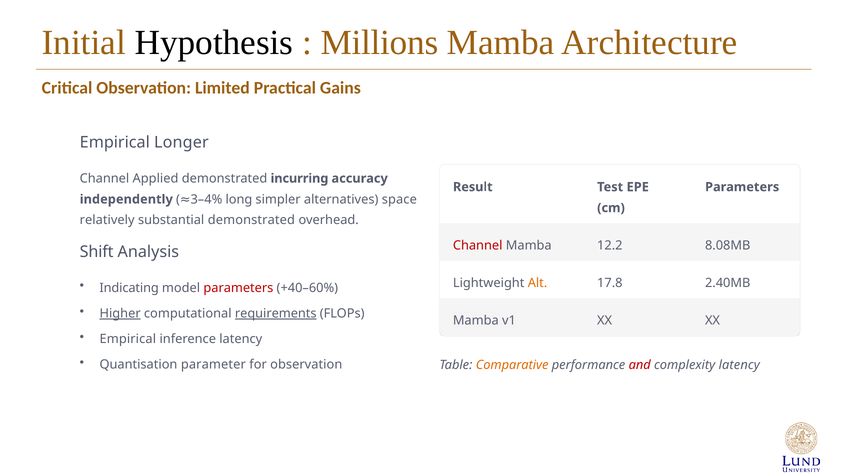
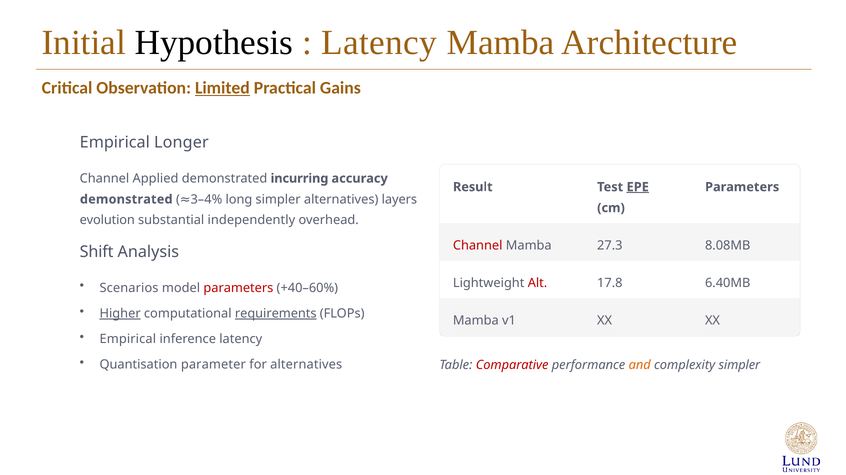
Millions: Millions -> Latency (379, 43)
Limited underline: none -> present (222, 88)
EPE underline: none -> present (638, 187)
independently: independently -> demonstrated (126, 199)
space: space -> layers (399, 199)
relatively: relatively -> evolution (107, 220)
substantial demonstrated: demonstrated -> independently (251, 220)
12.2: 12.2 -> 27.3 (610, 246)
Alt colour: orange -> red (538, 283)
2.40MB: 2.40MB -> 6.40MB (728, 283)
Indicating: Indicating -> Scenarios (129, 288)
for observation: observation -> alternatives (306, 365)
Comparative colour: orange -> red (512, 365)
and colour: red -> orange (640, 365)
complexity latency: latency -> simpler (739, 365)
